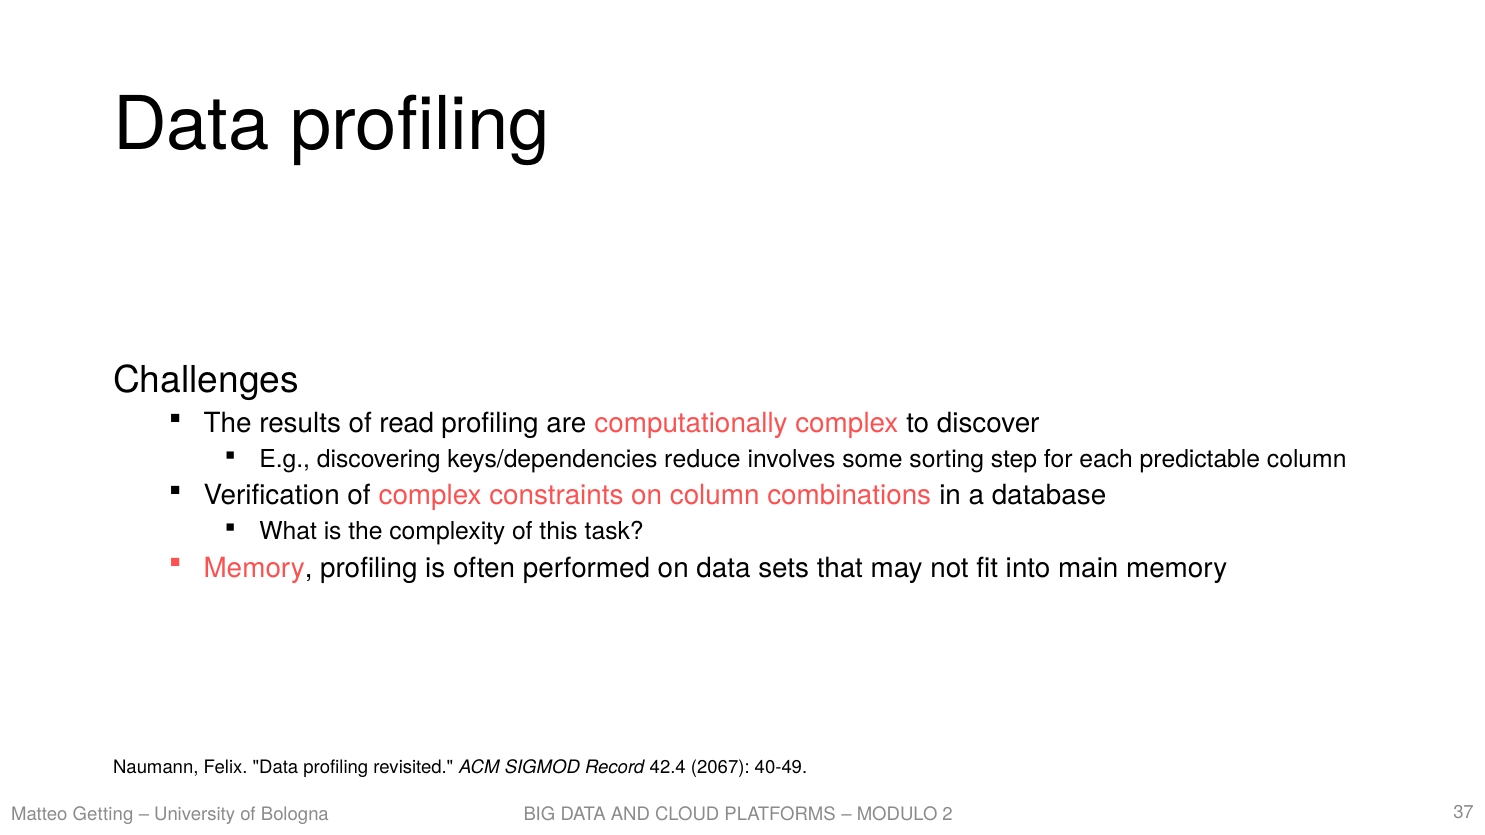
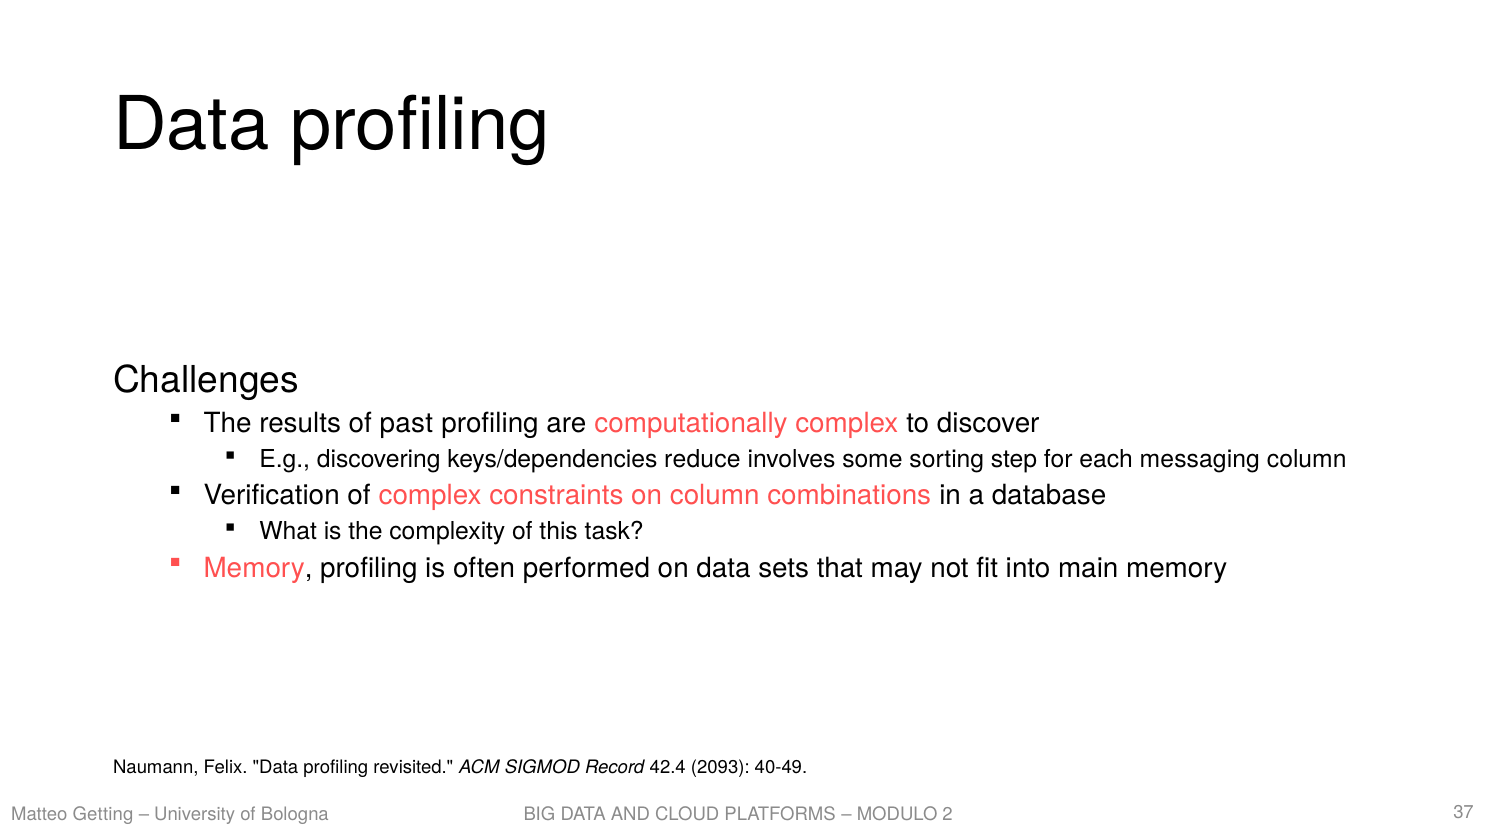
read: read -> past (406, 424)
predictable: predictable -> messaging (1200, 460)
2067: 2067 -> 2093 (720, 767)
